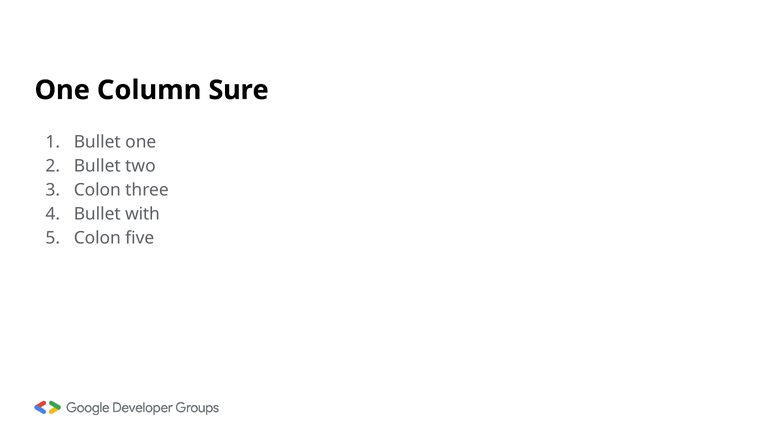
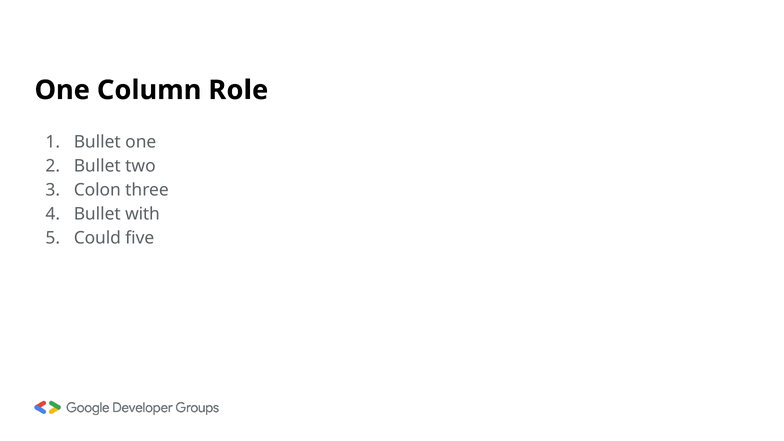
Sure: Sure -> Role (238, 90)
Colon: Colon -> Could (97, 238)
